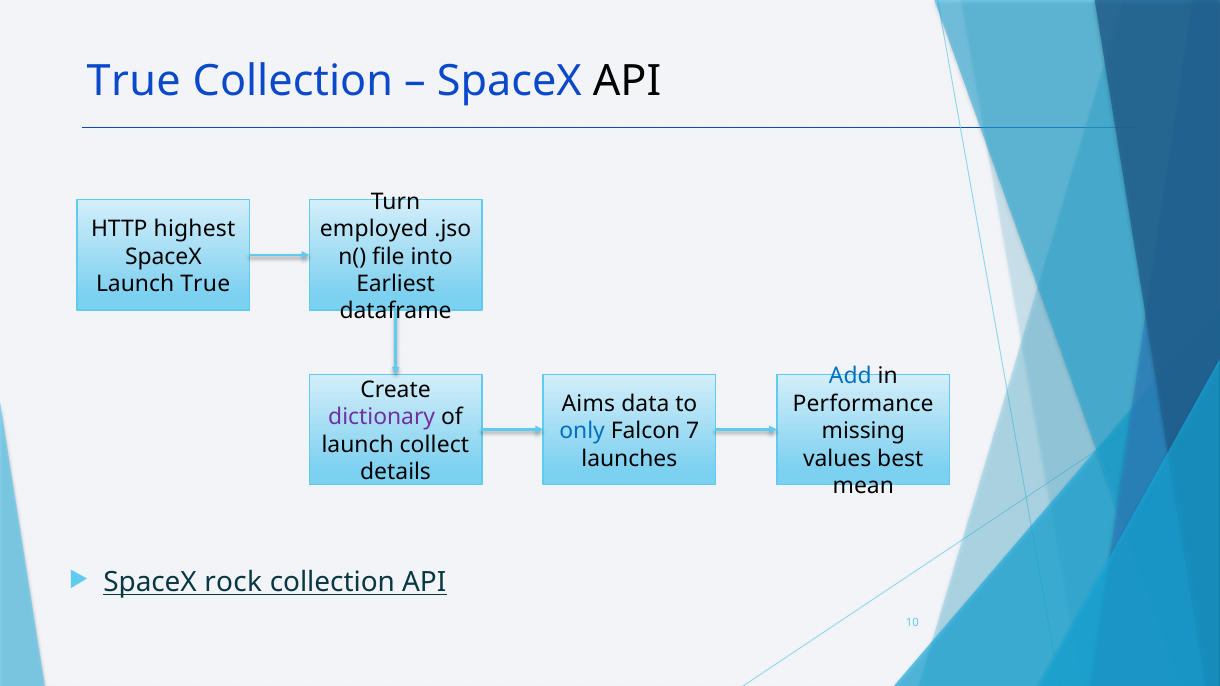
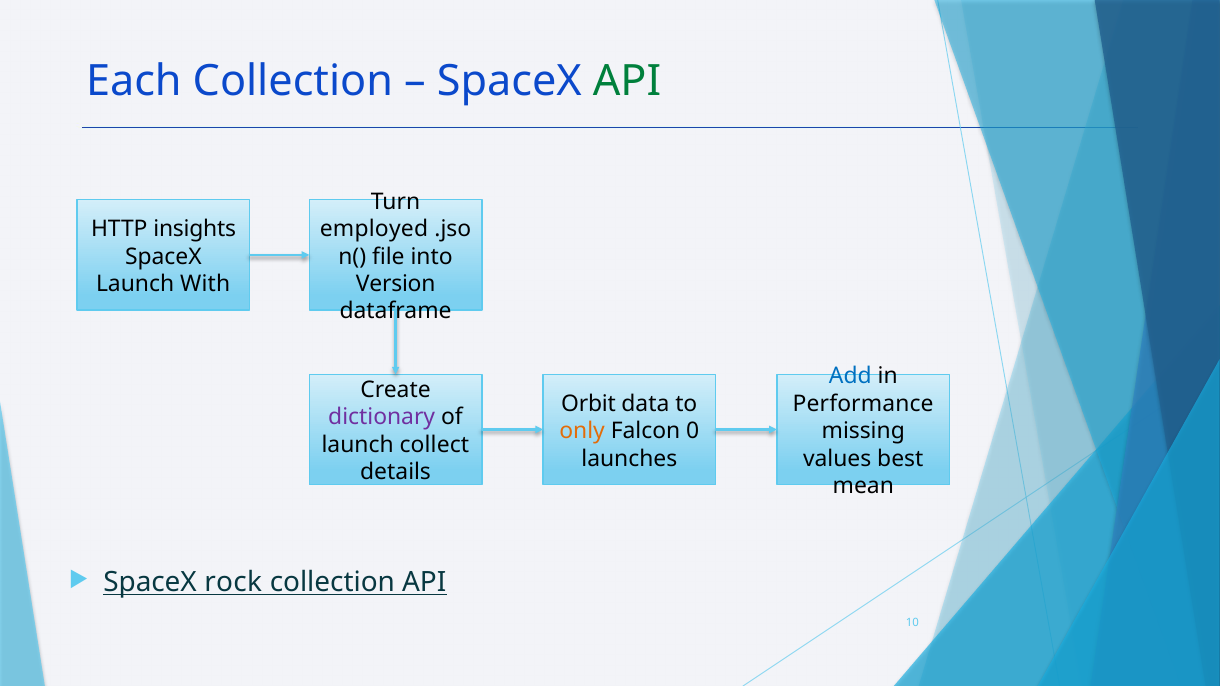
True: True -> Each (134, 81)
API colour: black -> green (627, 81)
highest: highest -> insights (195, 229)
Launch True: True -> With (205, 284)
Earliest: Earliest -> Version (396, 284)
Aims: Aims -> Orbit (589, 404)
only colour: blue -> orange (582, 431)
7: 7 -> 0 (693, 431)
